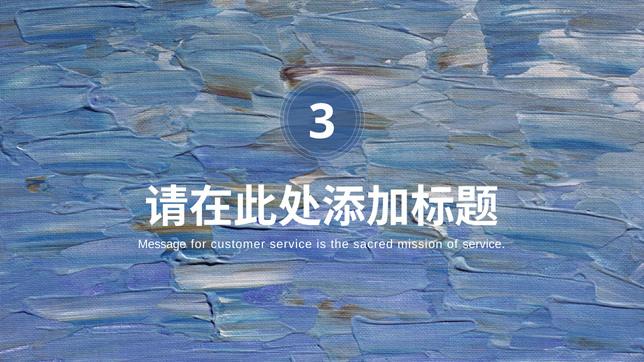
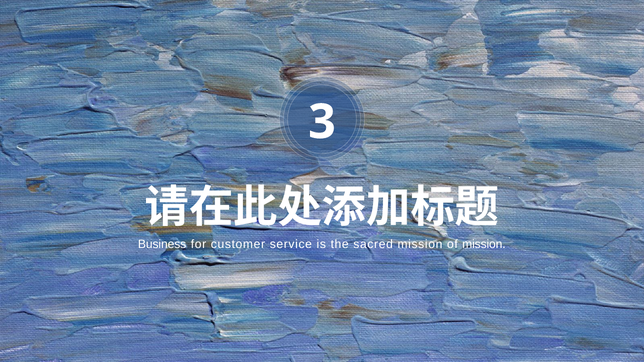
Message: Message -> Business (162, 244)
of service: service -> mission (484, 244)
